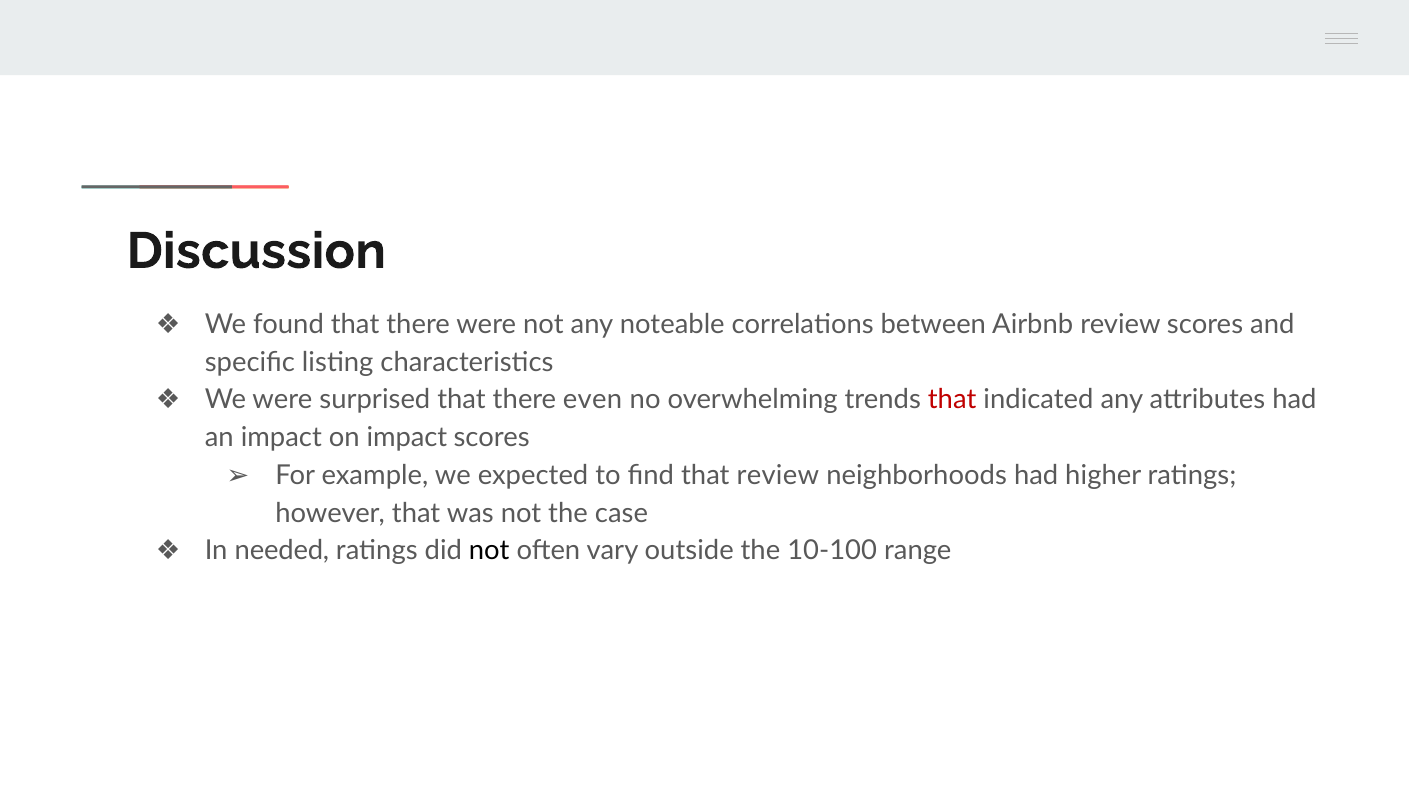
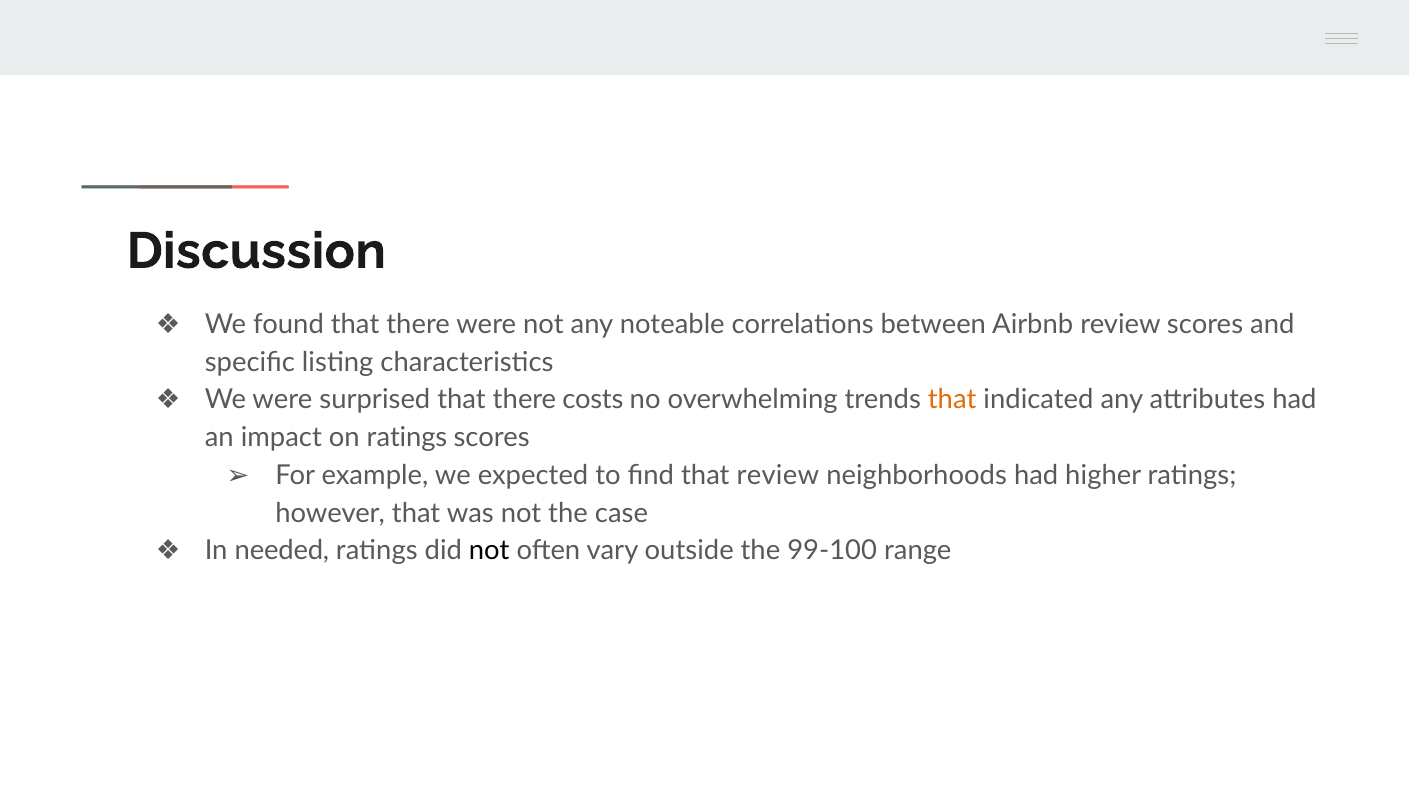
even: even -> costs (593, 400)
that colour: red -> orange (952, 400)
on impact: impact -> ratings (407, 438)
10-100: 10-100 -> 99-100 (832, 551)
